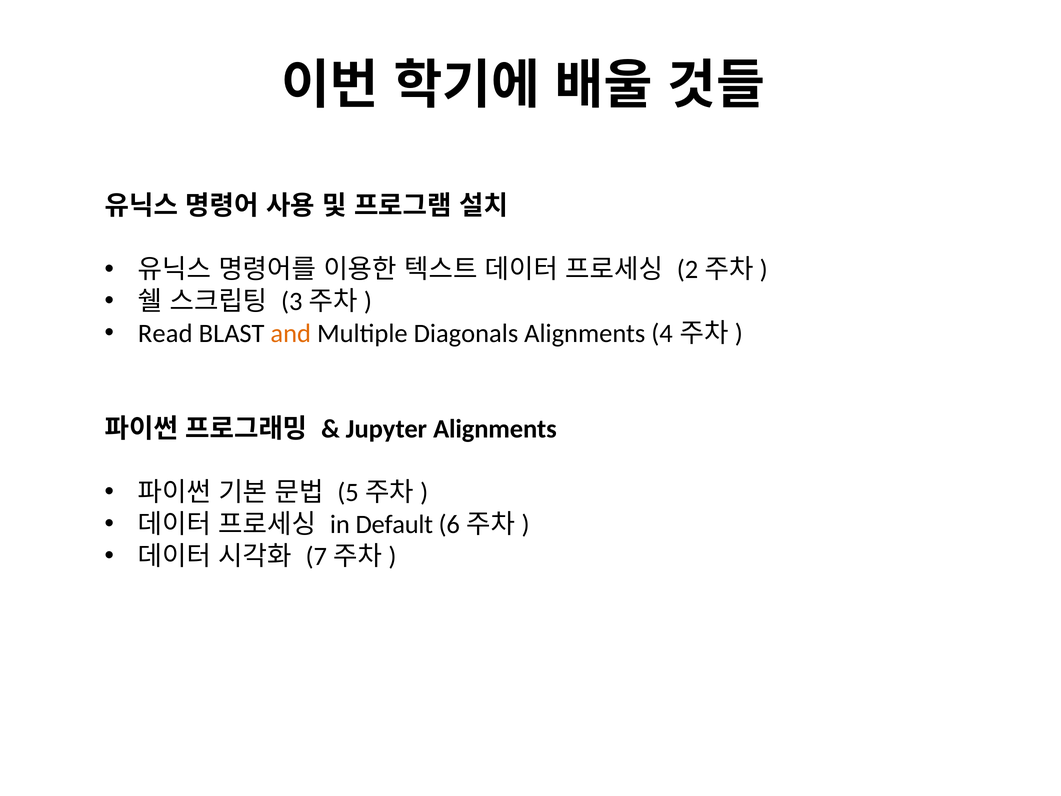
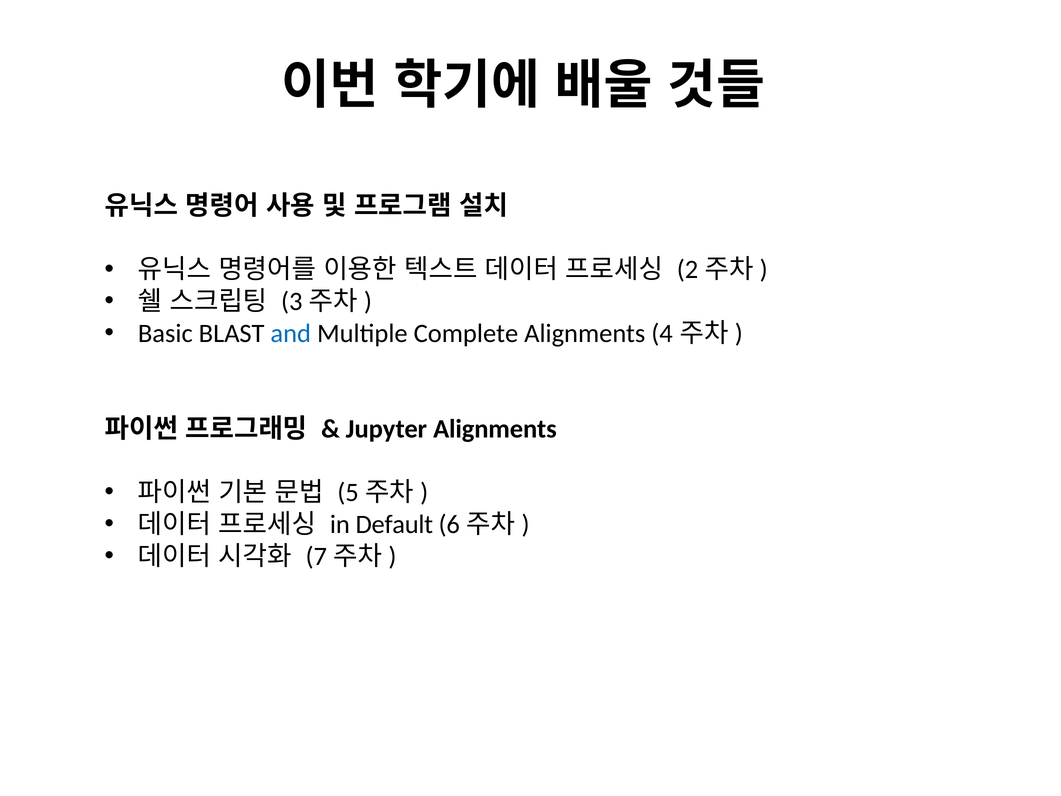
Read: Read -> Basic (165, 333)
and colour: orange -> blue (291, 333)
Diagonals: Diagonals -> Complete (466, 333)
